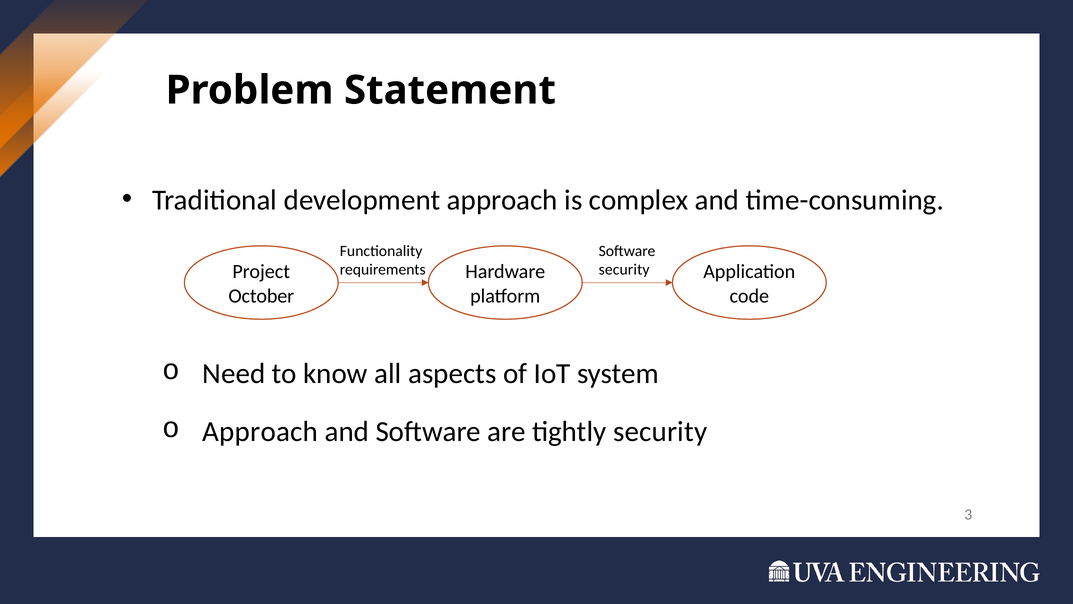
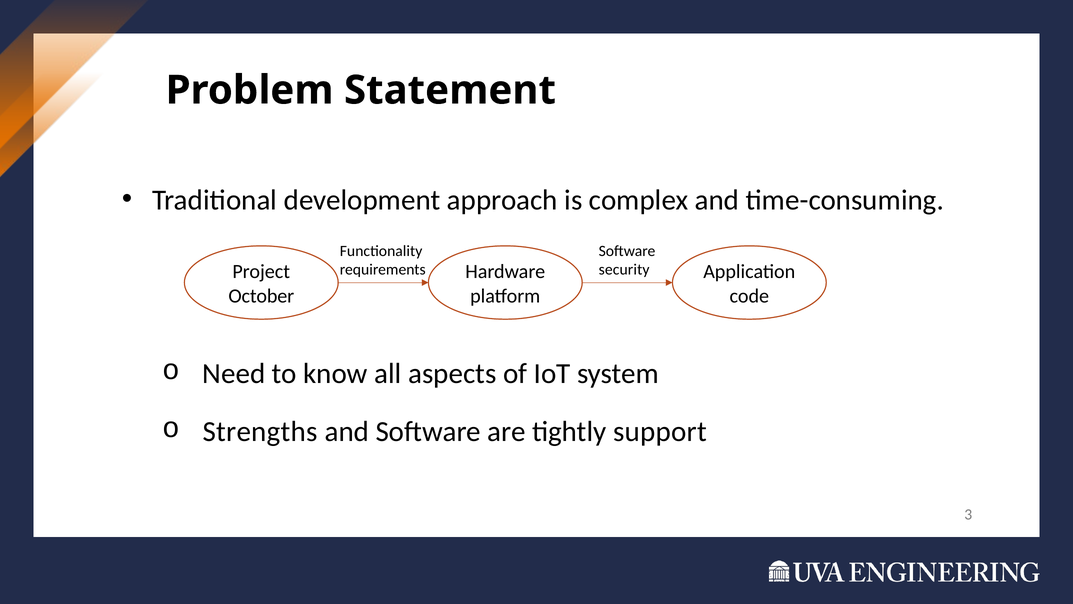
Approach: Approach -> Strengths (260, 431)
tightly security: security -> support (660, 431)
